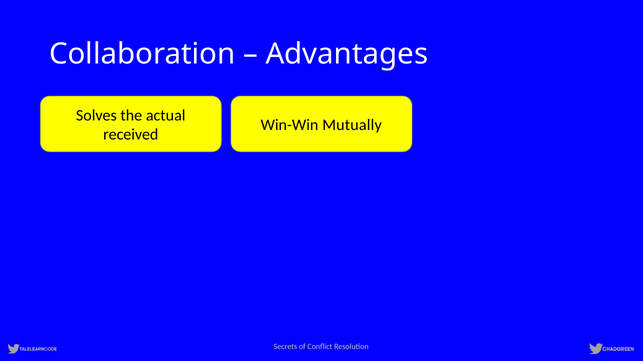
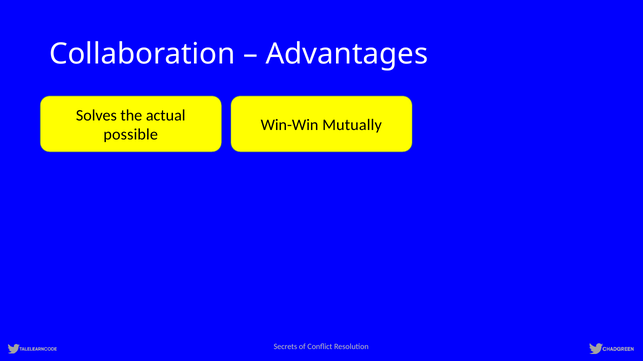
received: received -> possible (131, 135)
